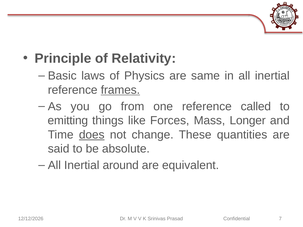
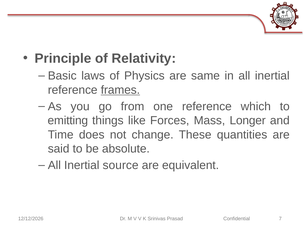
called: called -> which (256, 107)
does underline: present -> none (92, 135)
around: around -> source (121, 166)
